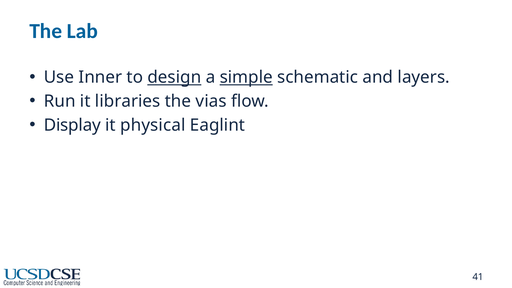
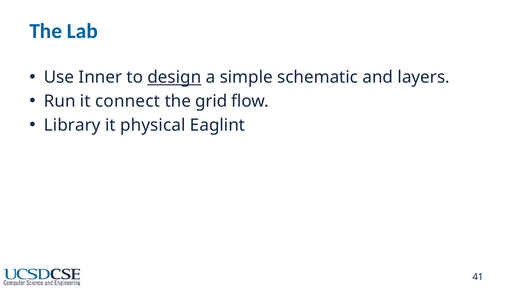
simple underline: present -> none (246, 77)
libraries: libraries -> connect (128, 101)
vias: vias -> grid (211, 101)
Display: Display -> Library (72, 125)
